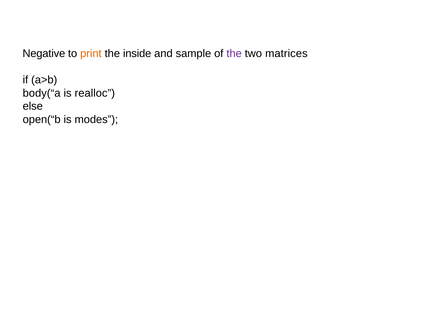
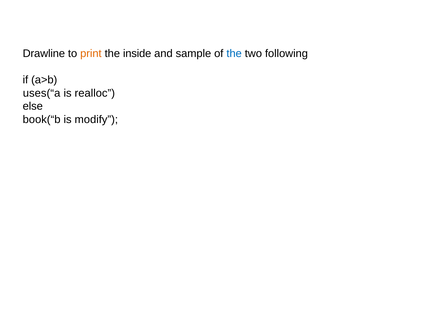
Negative: Negative -> Drawline (44, 54)
the colour: purple -> blue (234, 54)
matrices: matrices -> following (286, 54)
body(“a: body(“a -> uses(“a (42, 93)
open(“b: open(“b -> book(“b (42, 120)
modes: modes -> modify (96, 120)
